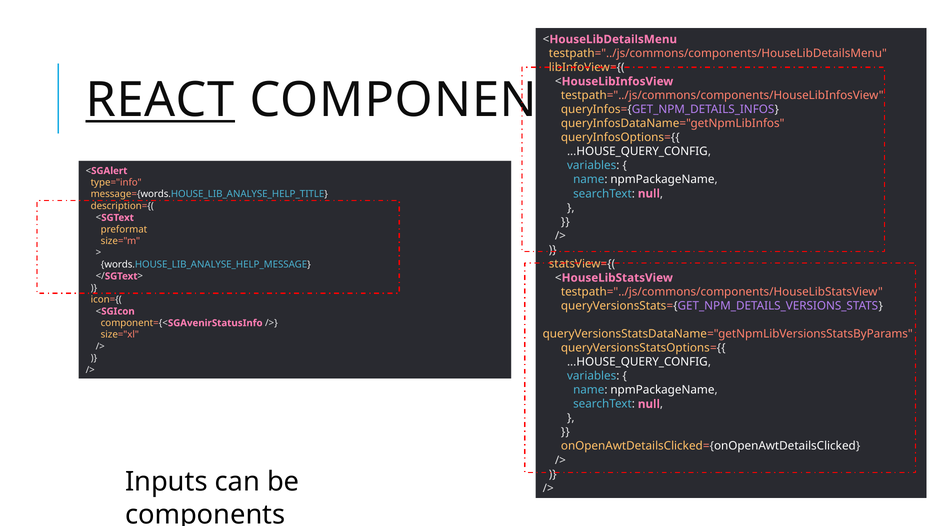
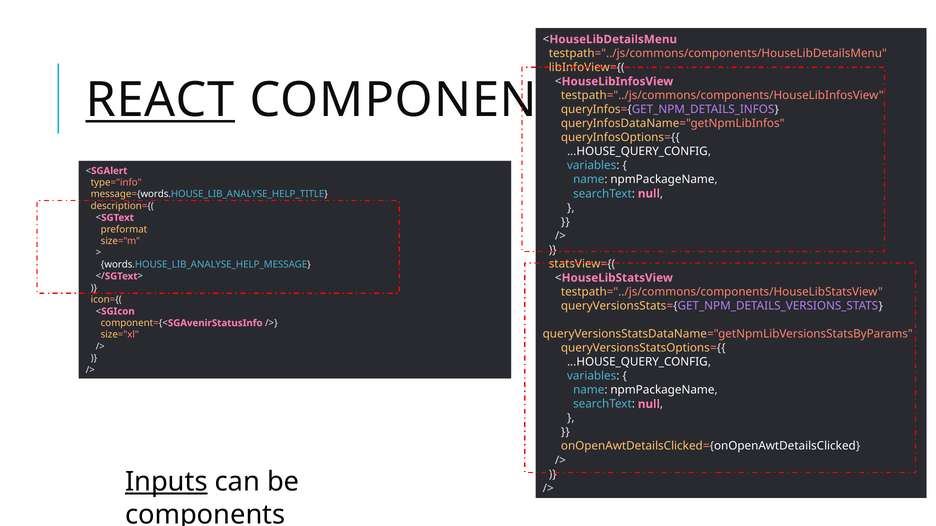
Inputs underline: none -> present (166, 482)
